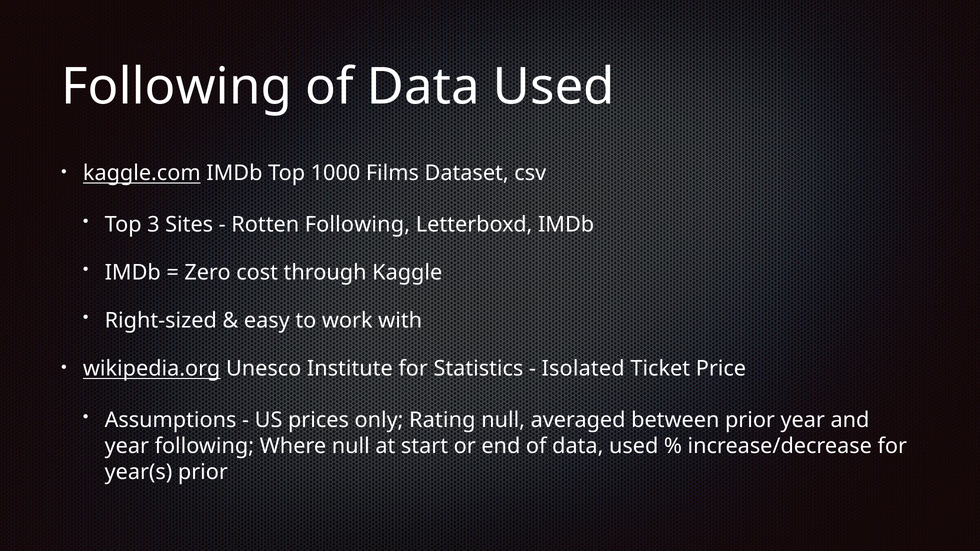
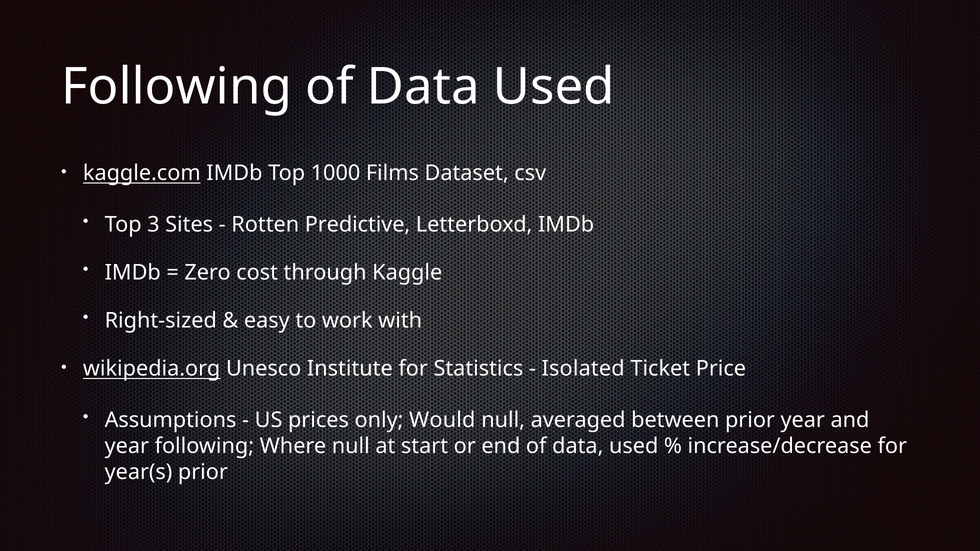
Rotten Following: Following -> Predictive (358, 225)
Rating: Rating -> Would (442, 420)
